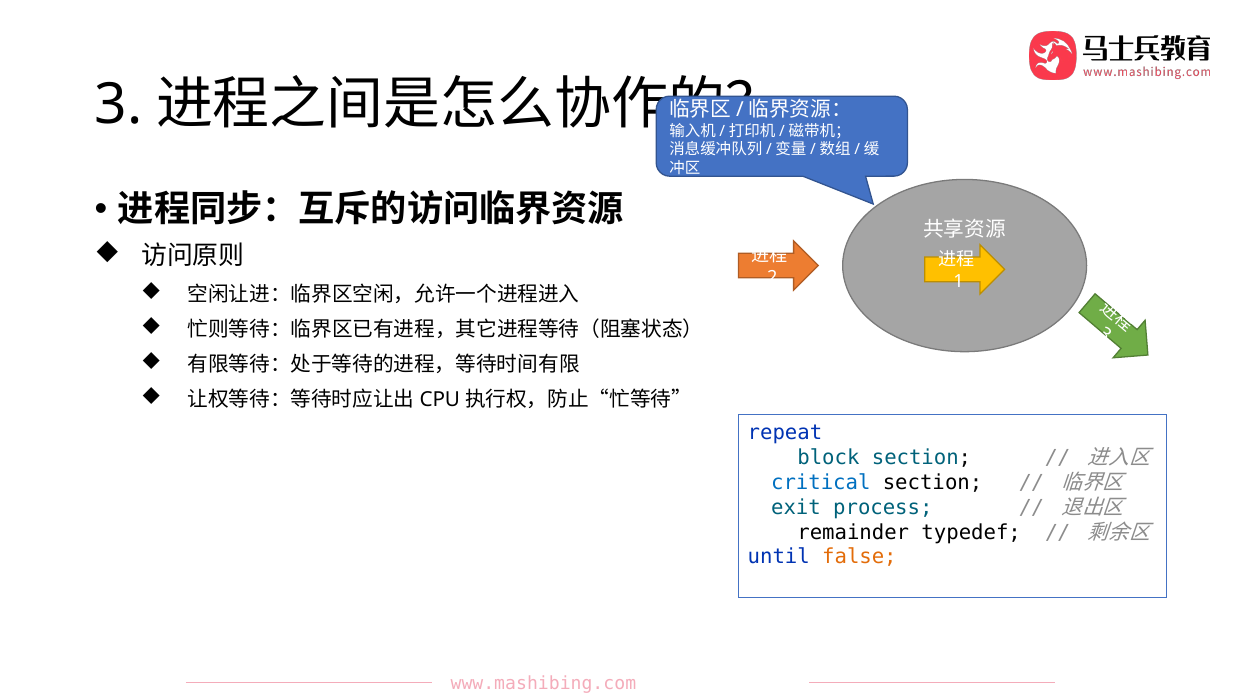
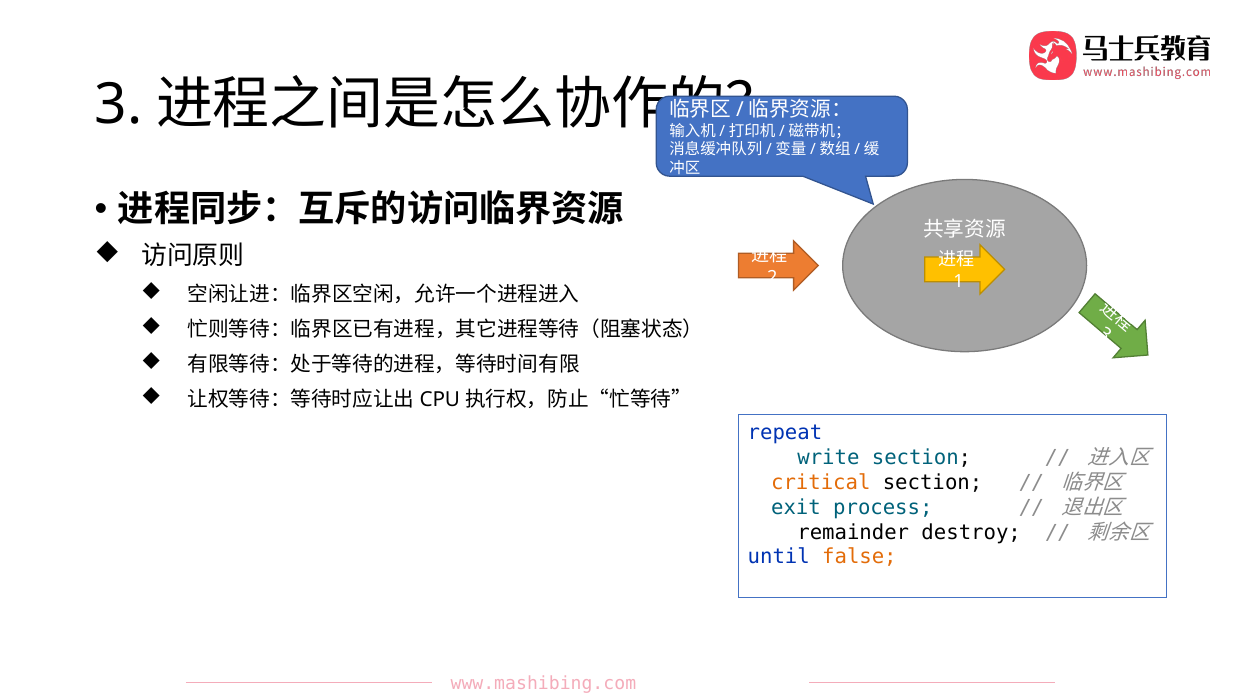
block: block -> write (828, 458)
critical colour: blue -> orange (821, 483)
typedef: typedef -> destroy (971, 532)
